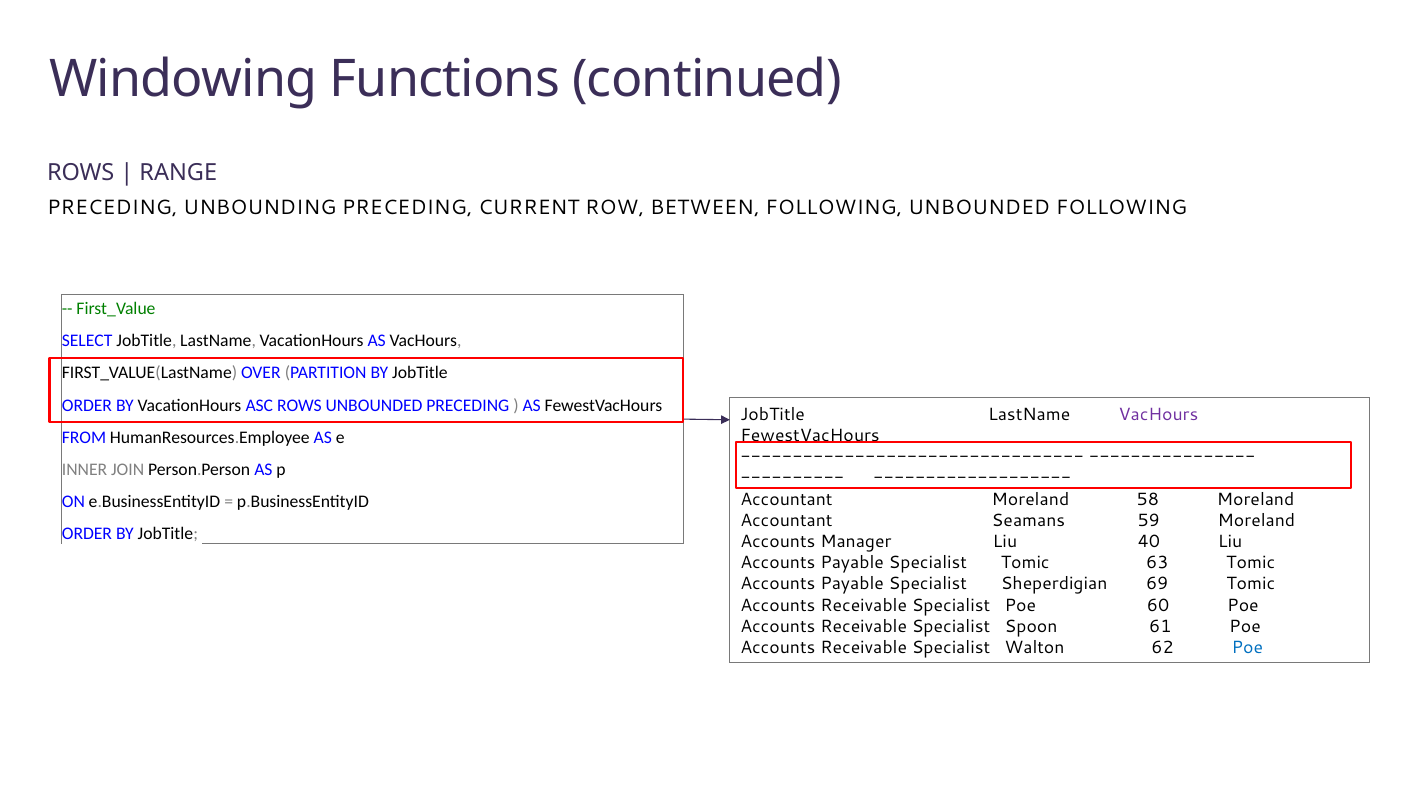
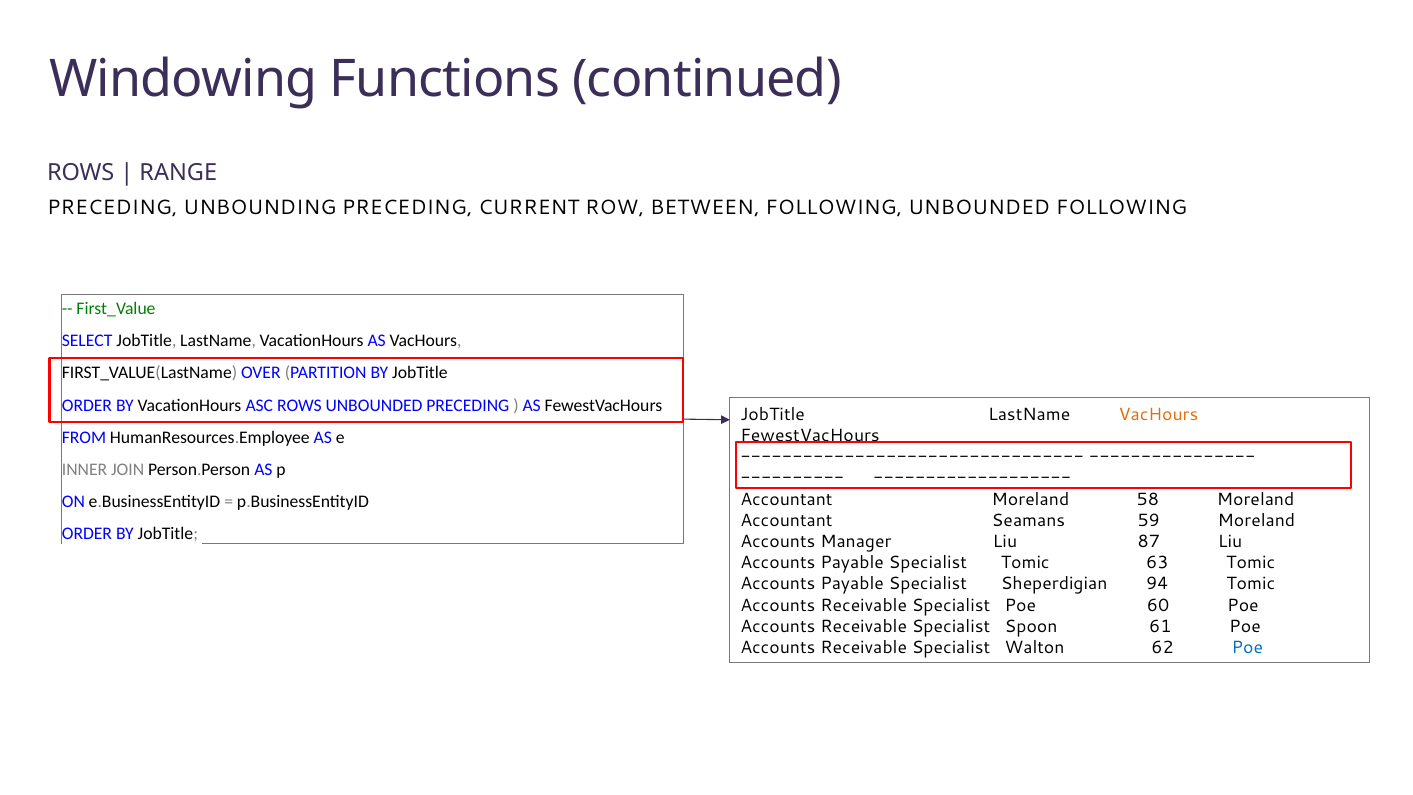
VacHours colour: purple -> orange (1158, 414)
40: 40 -> 87 (1149, 542)
69: 69 -> 94 (1157, 584)
